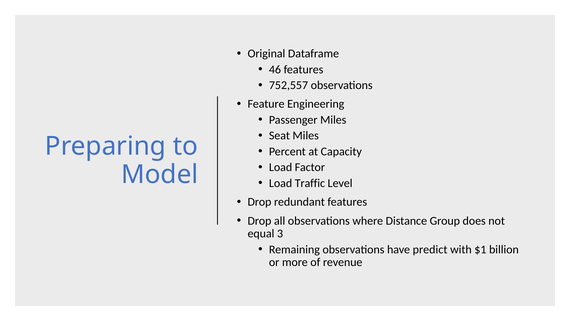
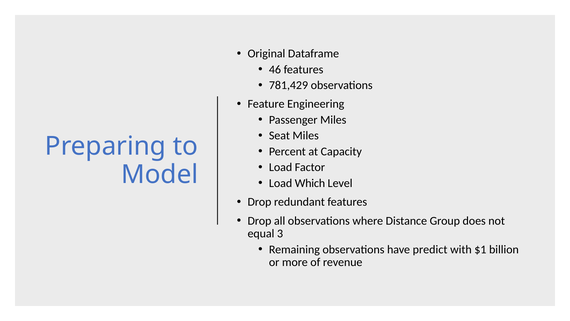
752,557: 752,557 -> 781,429 (288, 85)
Traffic: Traffic -> Which (310, 183)
